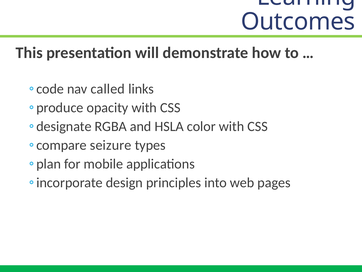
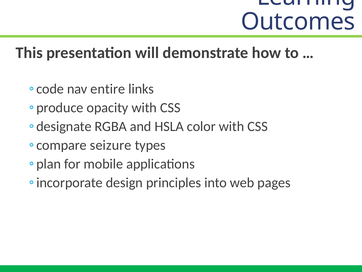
called: called -> entire (108, 89)
